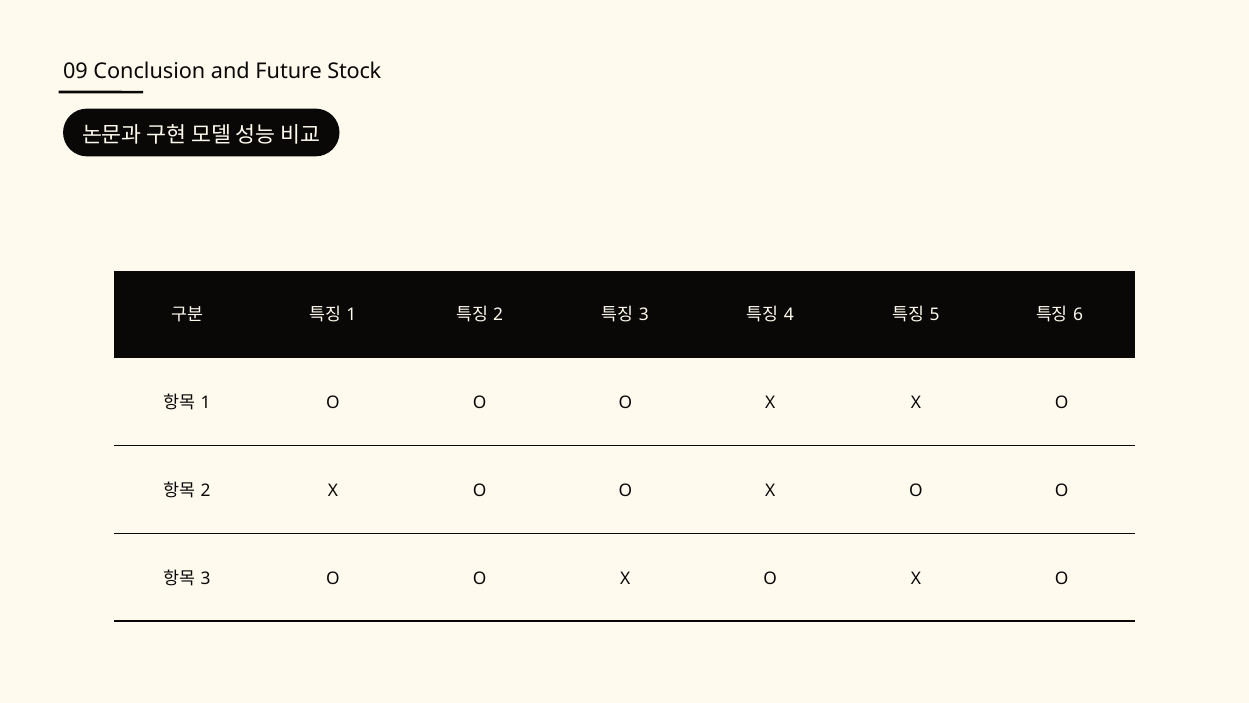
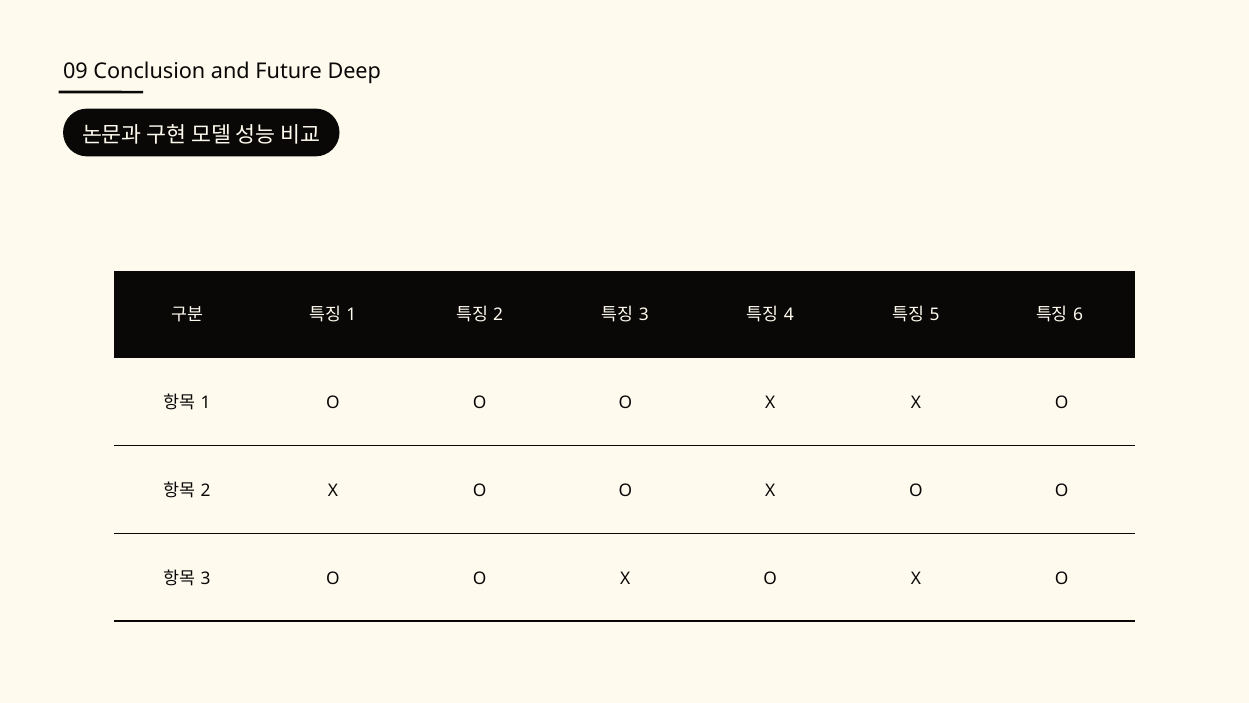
Stock: Stock -> Deep (354, 71)
